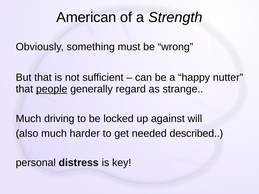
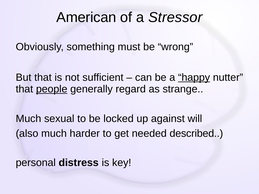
Strength: Strength -> Stressor (175, 17)
happy underline: none -> present (194, 78)
driving: driving -> sexual (59, 119)
